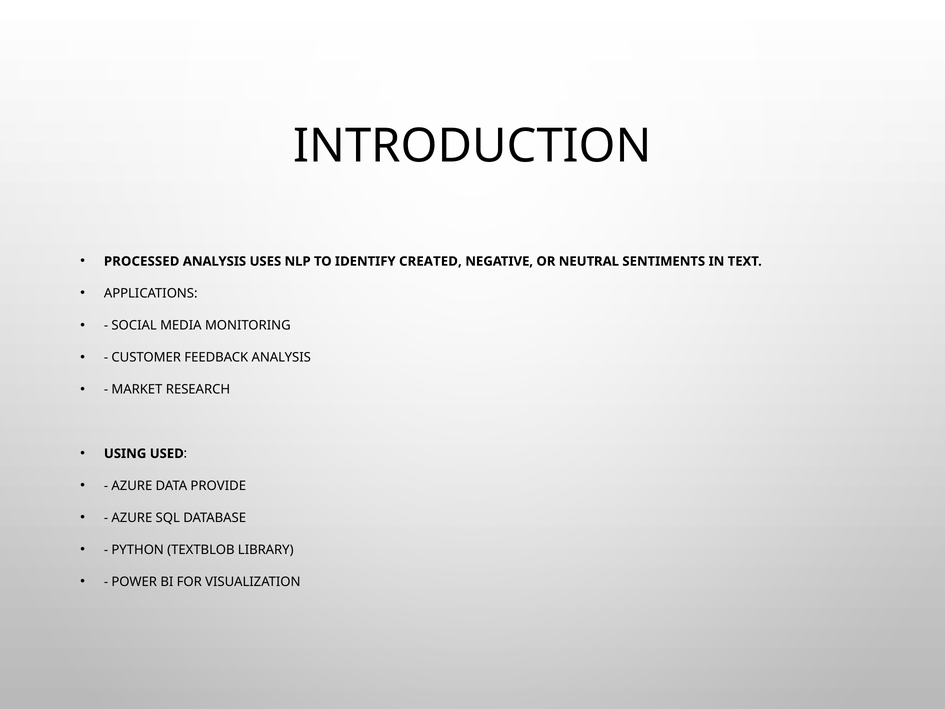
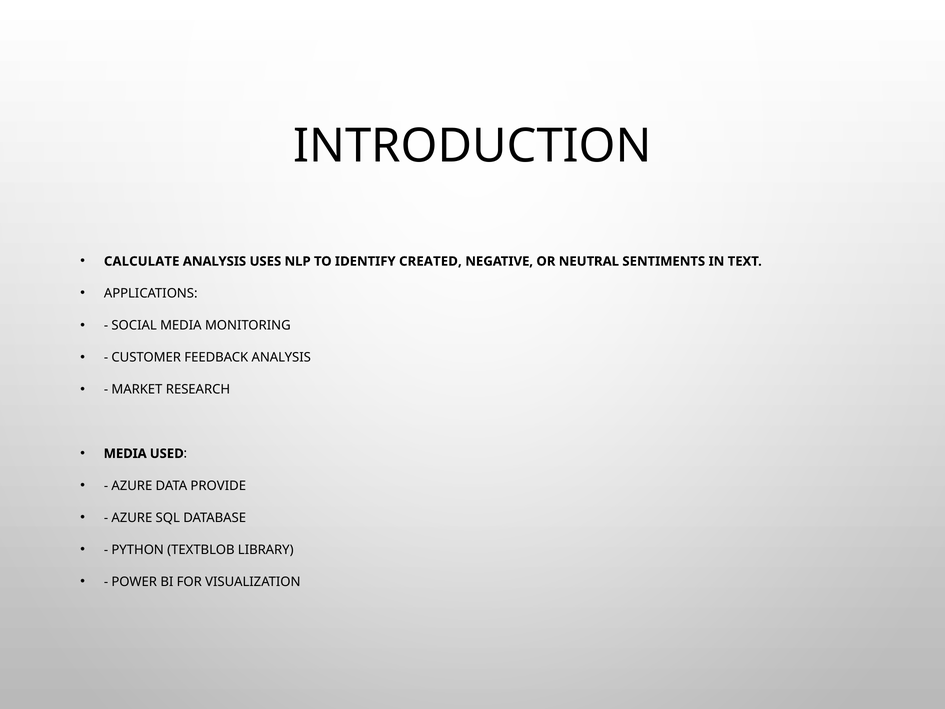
PROCESSED: PROCESSED -> CALCULATE (142, 261)
USING: USING -> MEDIA (125, 453)
